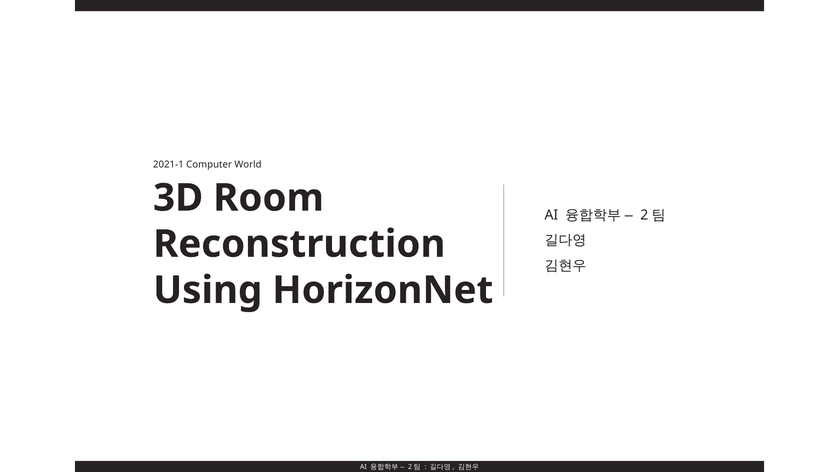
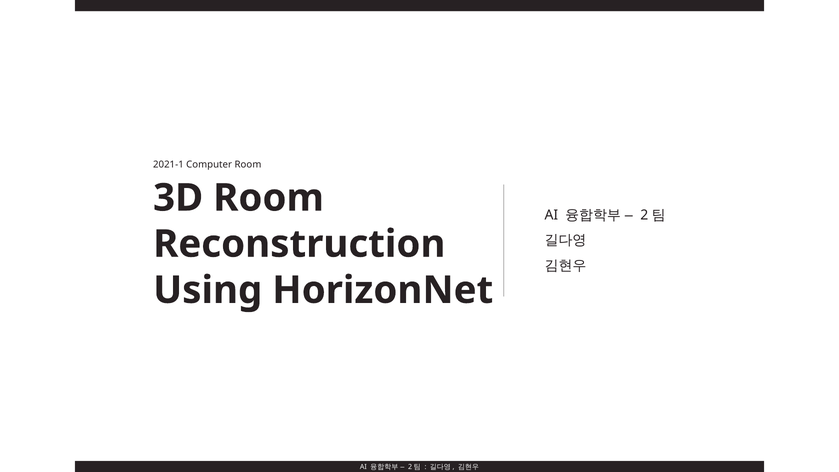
Computer World: World -> Room (248, 165)
